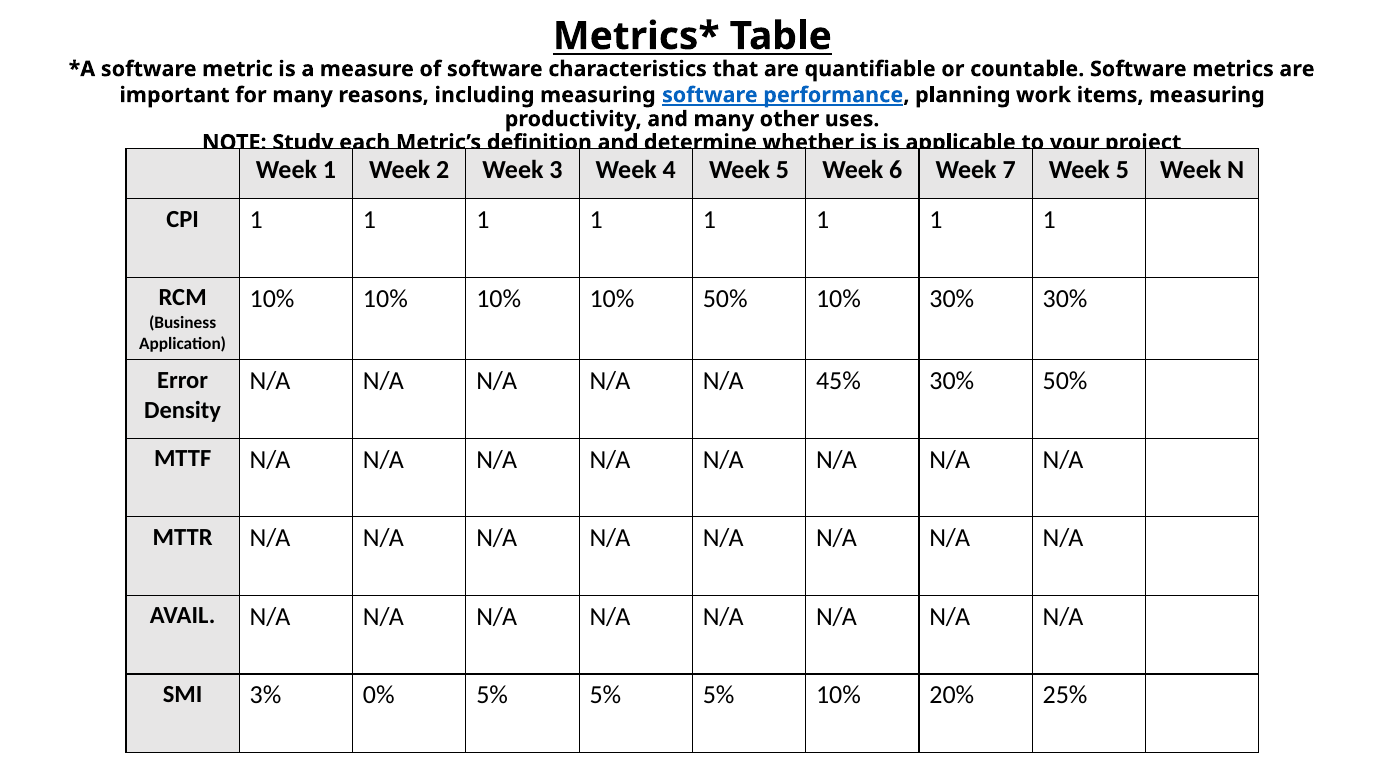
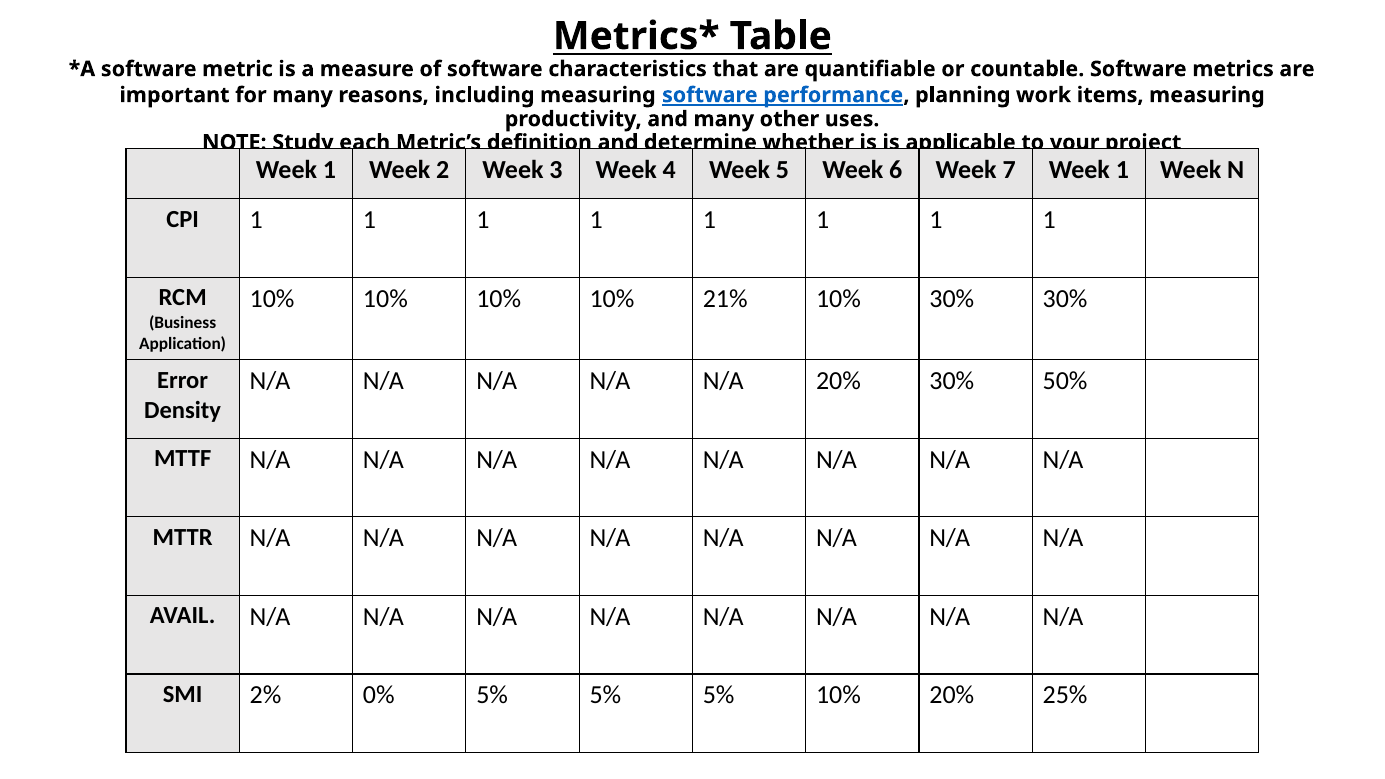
7 Week 5: 5 -> 1 (1122, 170)
10% 50%: 50% -> 21% (725, 299)
N/A 45%: 45% -> 20% (839, 381)
3%: 3% -> 2% (266, 695)
